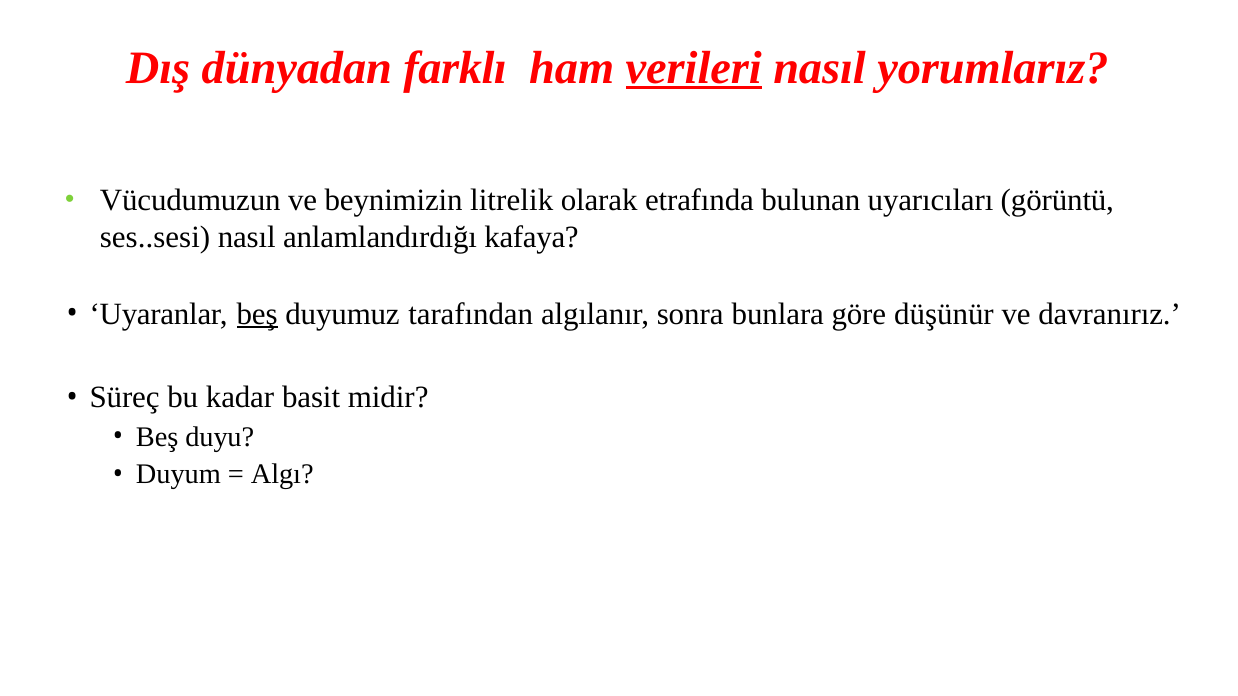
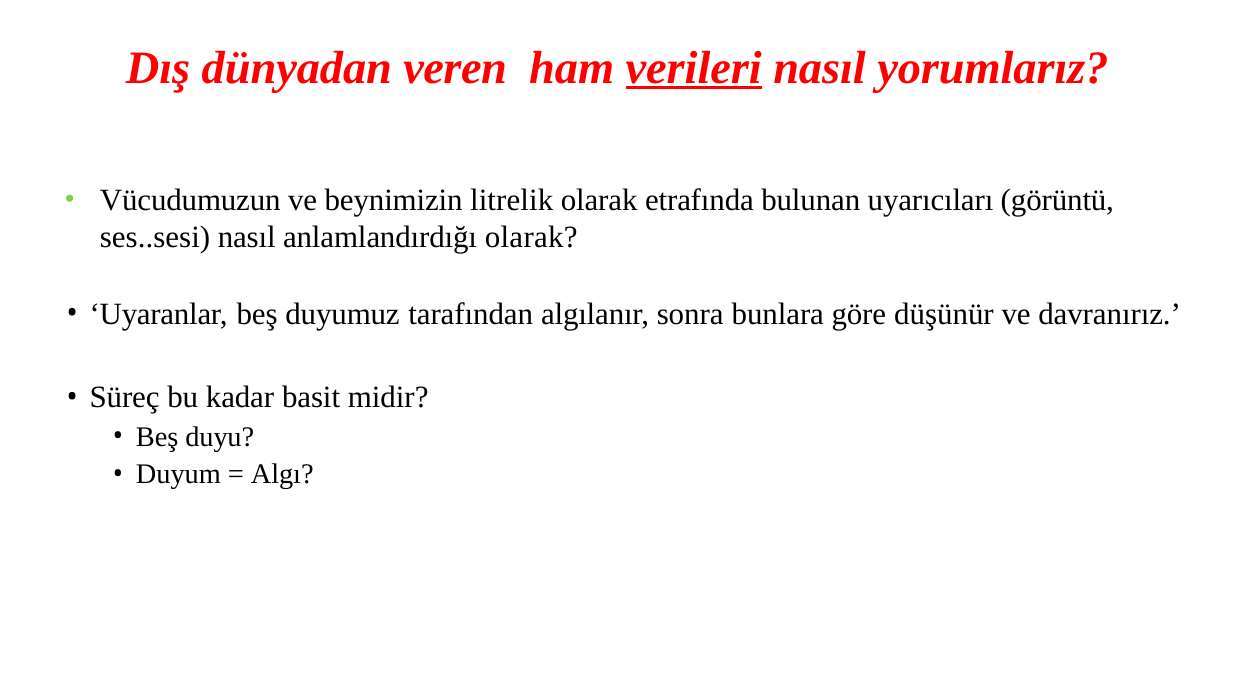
farklı: farklı -> veren (455, 68)
anlamlandırdığı kafaya: kafaya -> olarak (531, 237)
beş underline: present -> none (257, 314)
